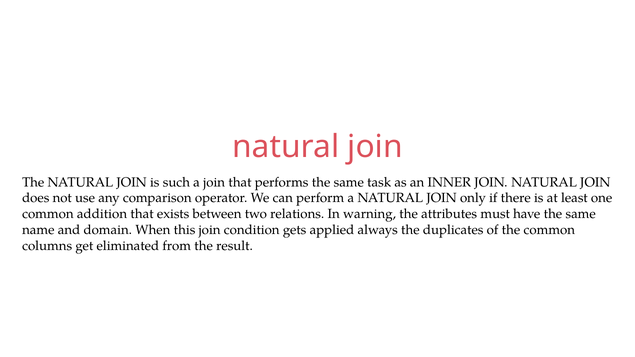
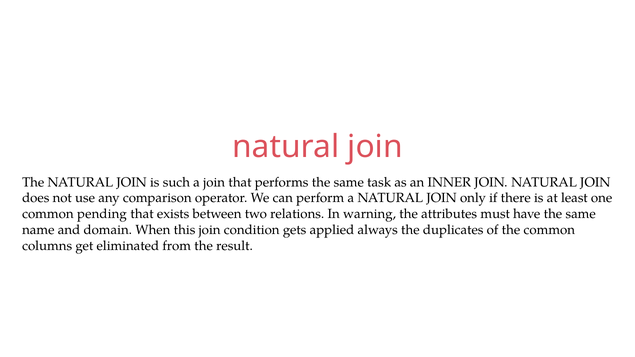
addition: addition -> pending (102, 214)
